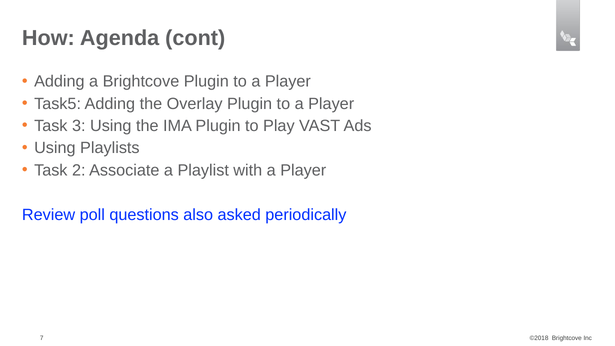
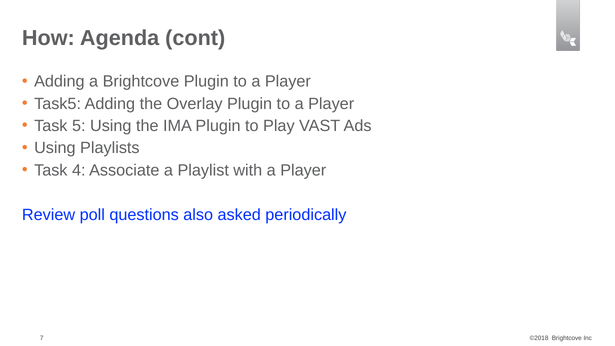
3: 3 -> 5 (79, 126)
2: 2 -> 4 (79, 170)
